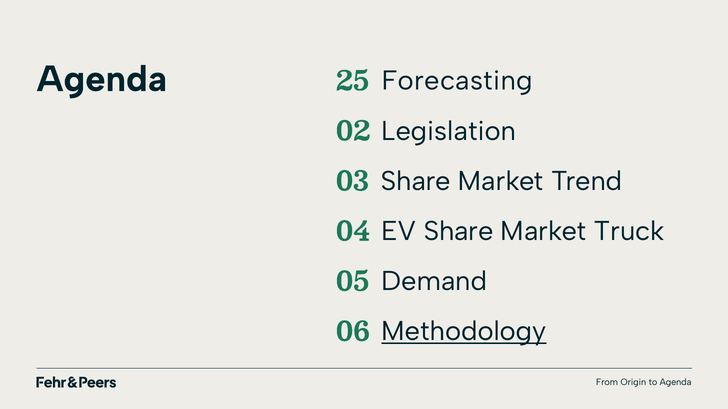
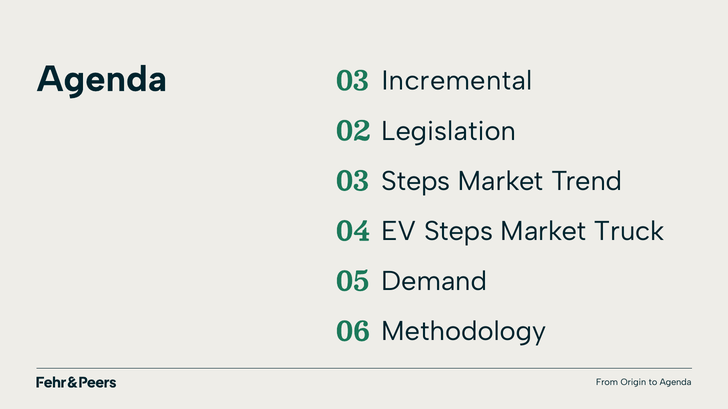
Agenda 25: 25 -> 03 (352, 82)
Forecasting: Forecasting -> Incremental (457, 81)
Share: Share -> Steps (416, 181)
EV Share: Share -> Steps (459, 232)
Methodology underline: present -> none (464, 332)
